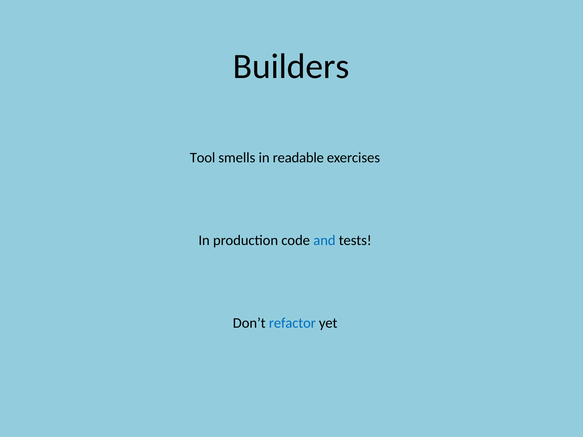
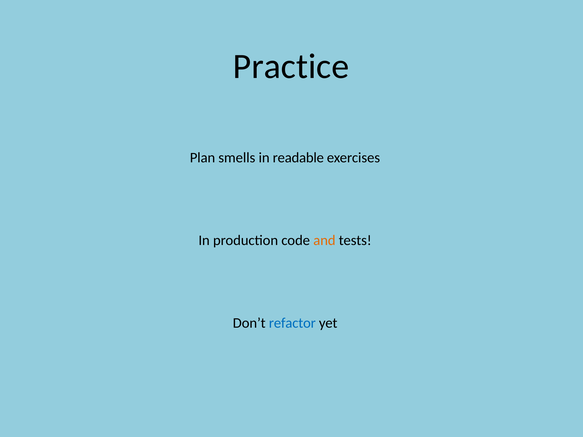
Builders: Builders -> Practice (291, 66)
Tool: Tool -> Plan (203, 158)
and colour: blue -> orange (324, 240)
